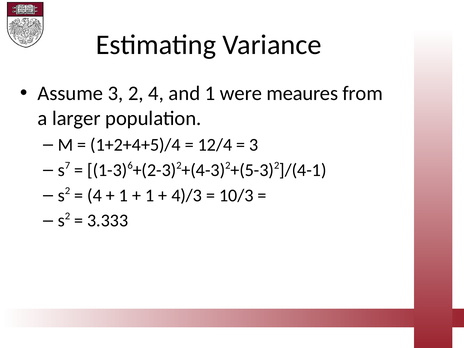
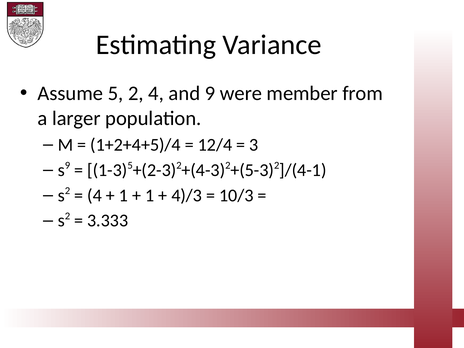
Assume 3: 3 -> 5 (116, 93)
and 1: 1 -> 9 (210, 93)
meaures: meaures -> member (302, 93)
7: 7 -> 9 (67, 165)
6: 6 -> 5 (130, 165)
